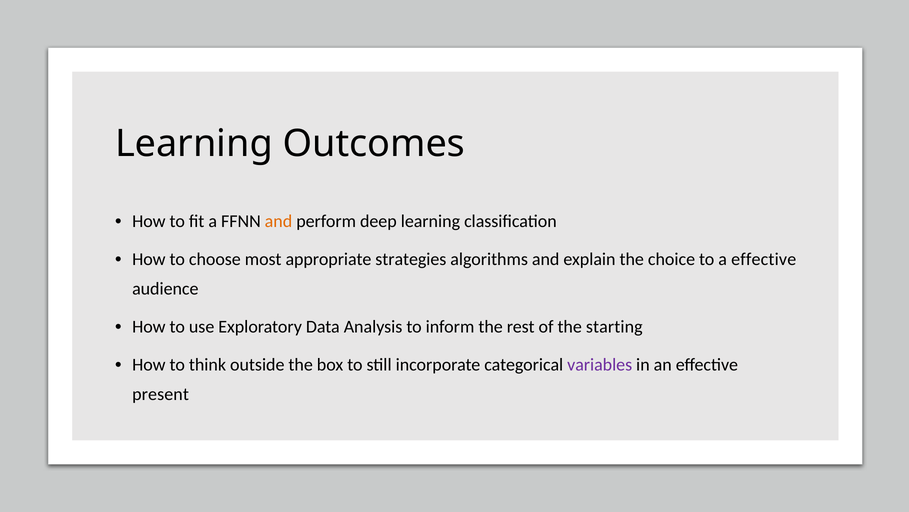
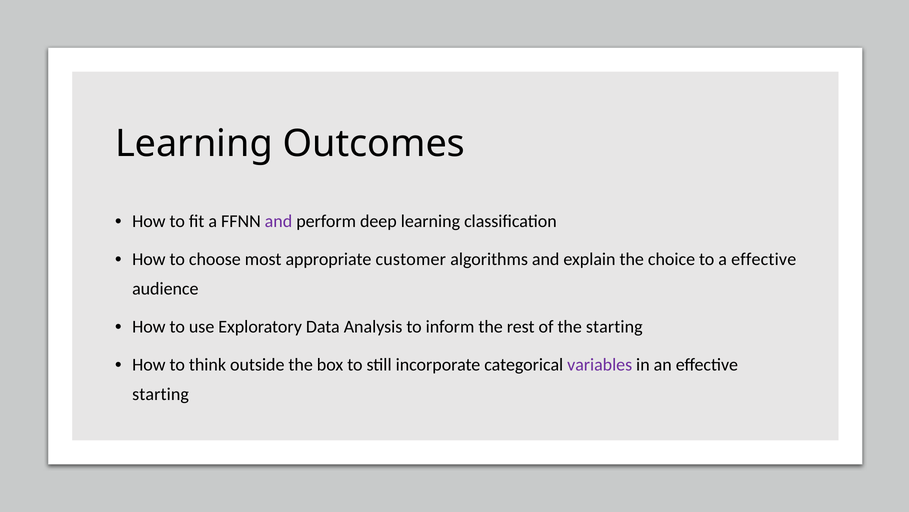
and colour: orange -> purple (278, 221)
strategies: strategies -> customer (411, 259)
present: present -> starting (161, 394)
